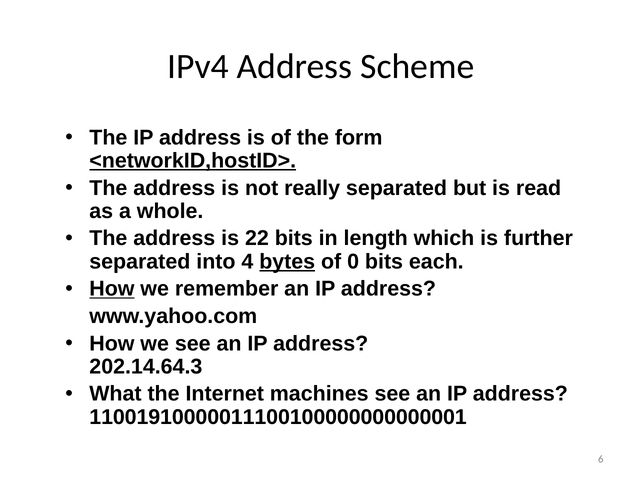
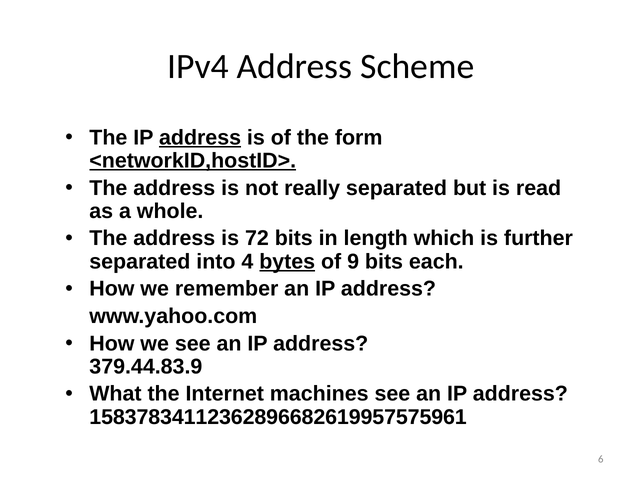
address underline: none -> present (200, 138)
22: 22 -> 72 (257, 239)
0: 0 -> 9 (353, 262)
How underline: present -> none (112, 289)
202.14.64.3: 202.14.64.3 -> 379.44.83.9 (146, 367)
11001910000011100100000000000001: 11001910000011100100000000000001 -> 15837834112362896682619957575961 (278, 417)
